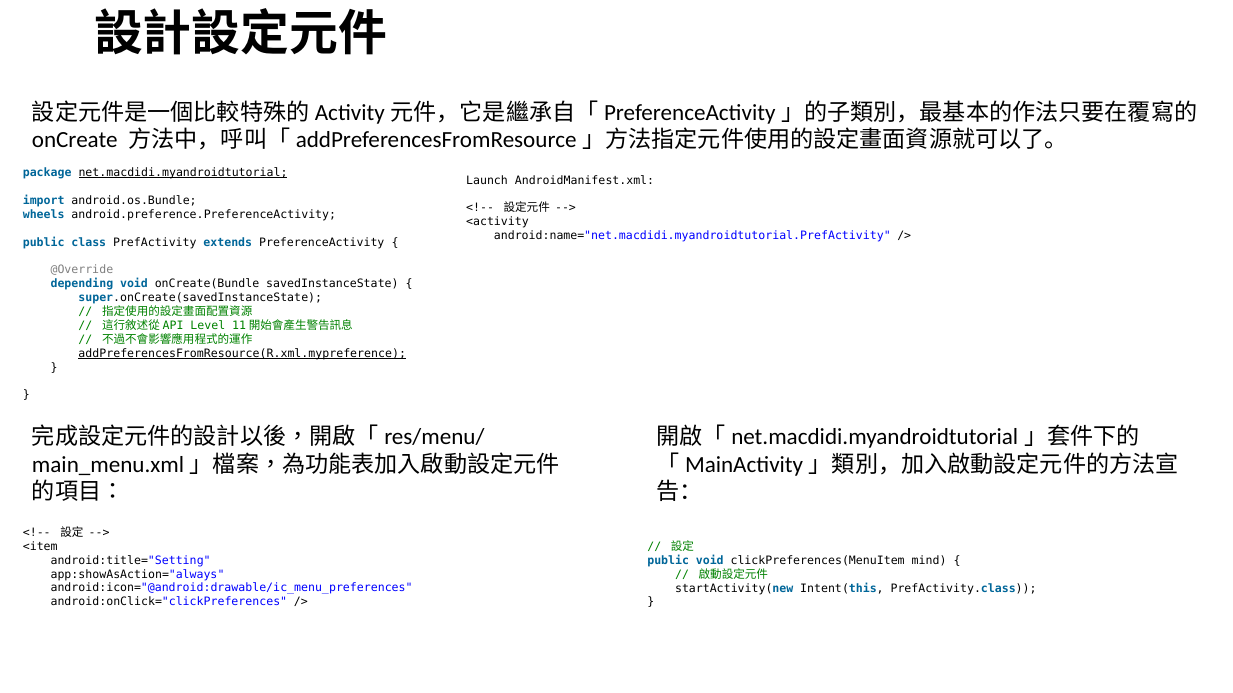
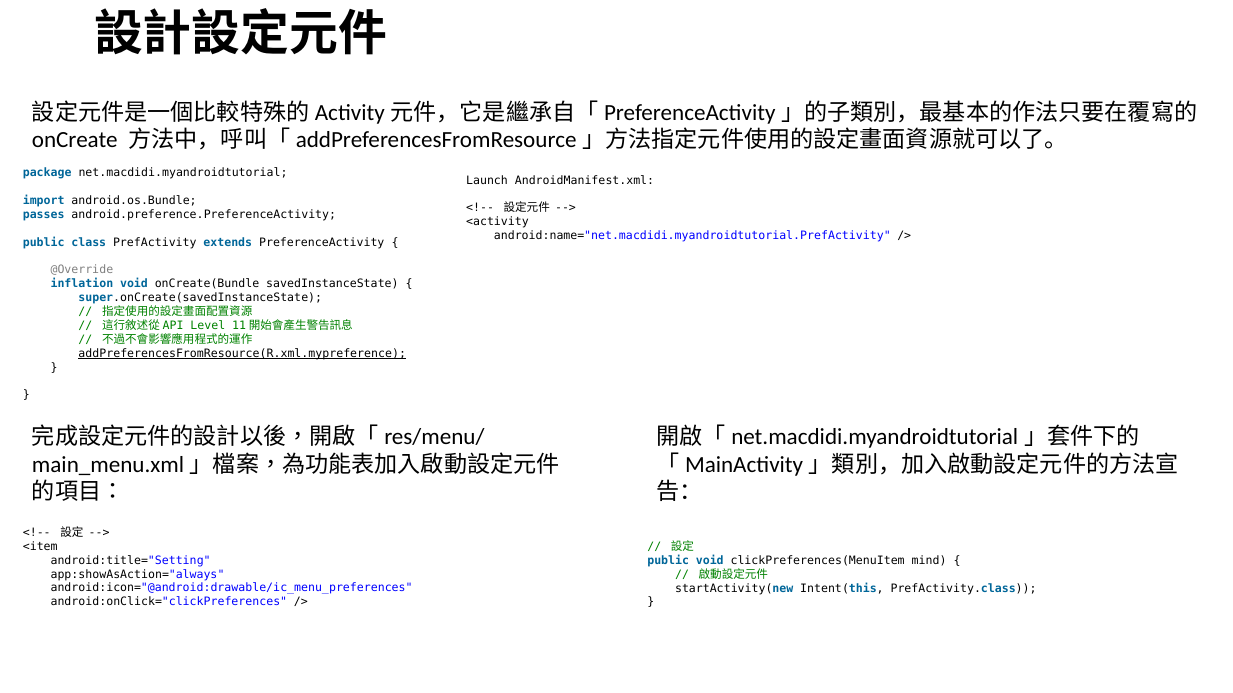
net.macdidi.myandroidtutorial underline: present -> none (183, 173)
wheels: wheels -> passes (44, 215)
depending: depending -> inflation (82, 284)
